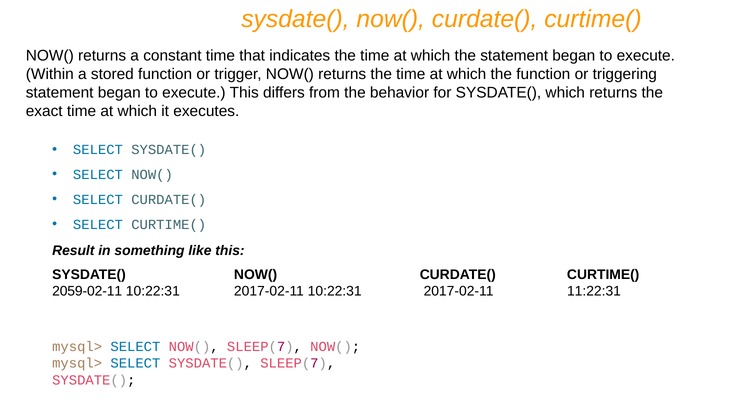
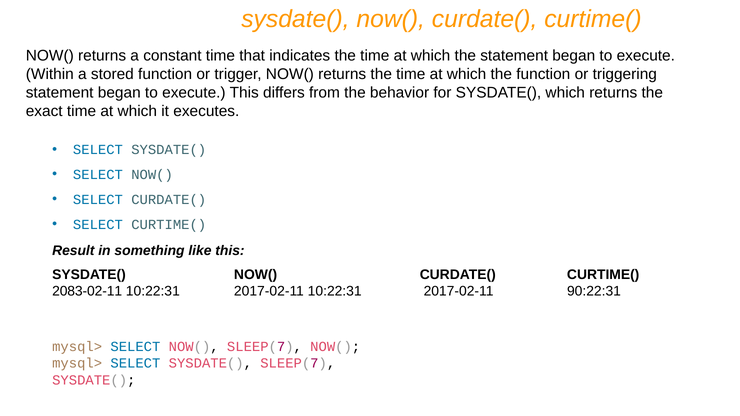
2059-02-11: 2059-02-11 -> 2083-02-11 (87, 291)
11:22:31: 11:22:31 -> 90:22:31 (594, 291)
